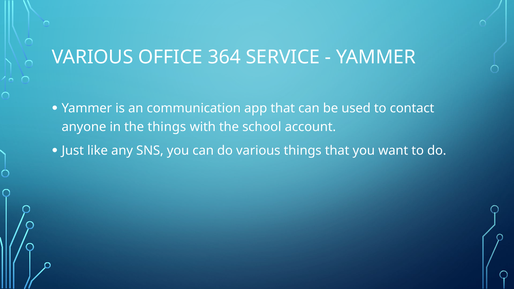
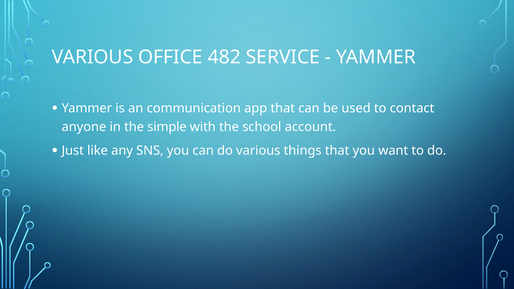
364: 364 -> 482 (224, 57)
the things: things -> simple (167, 127)
